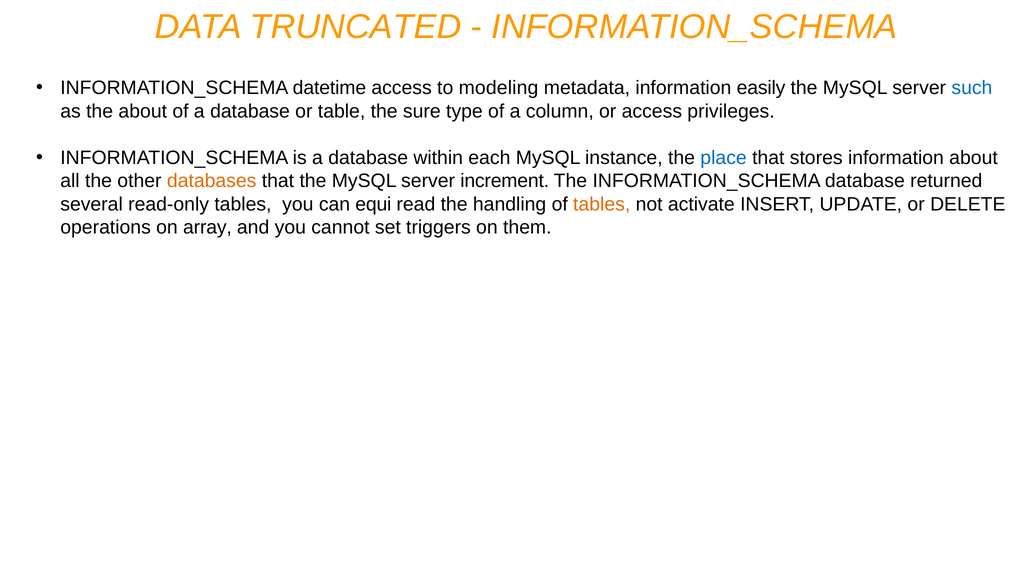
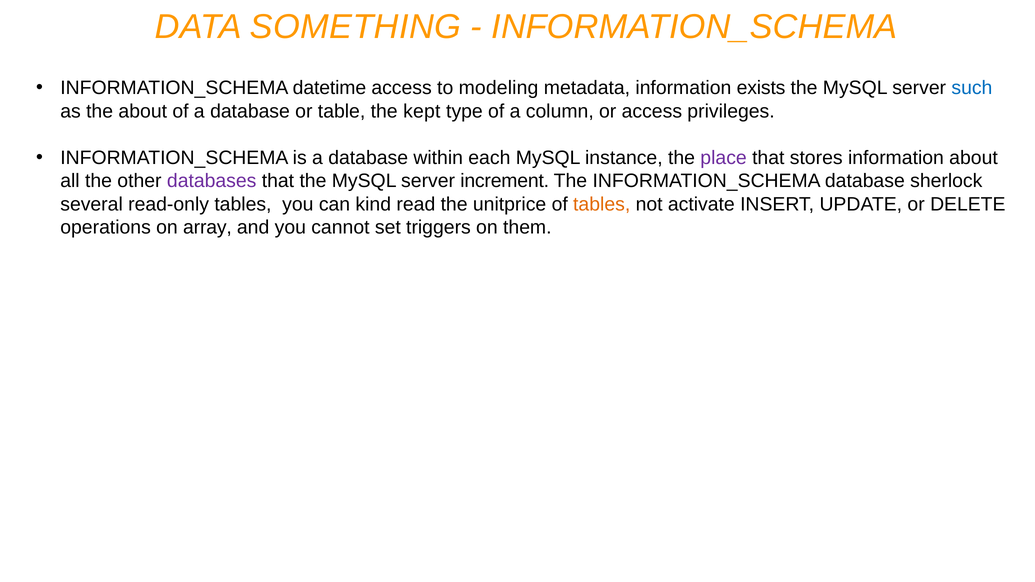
TRUNCATED: TRUNCATED -> SOMETHING (356, 27)
easily: easily -> exists (761, 88)
sure: sure -> kept (422, 111)
place colour: blue -> purple (724, 158)
databases colour: orange -> purple (212, 181)
returned: returned -> sherlock (946, 181)
equi: equi -> kind (373, 204)
handling: handling -> unitprice (510, 204)
